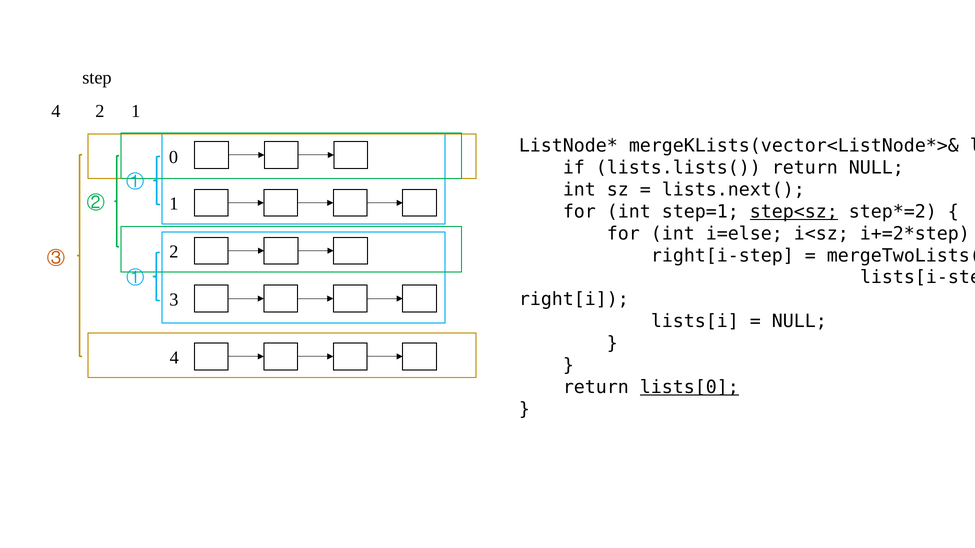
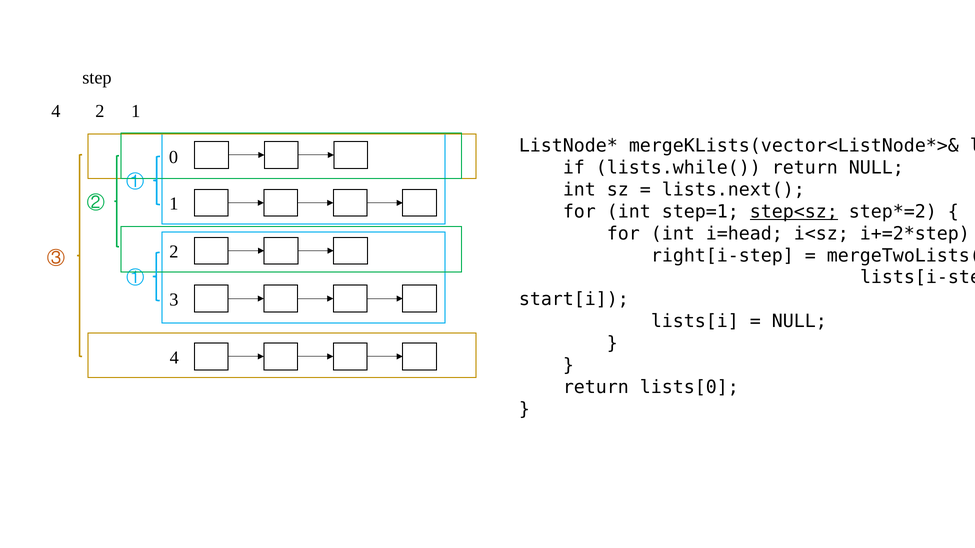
lists.lists(: lists.lists( -> lists.while( (678, 168)
i=else: i=else -> i=head (744, 234)
right[i: right[i -> start[i (574, 300)
lists[0 underline: present -> none (689, 387)
